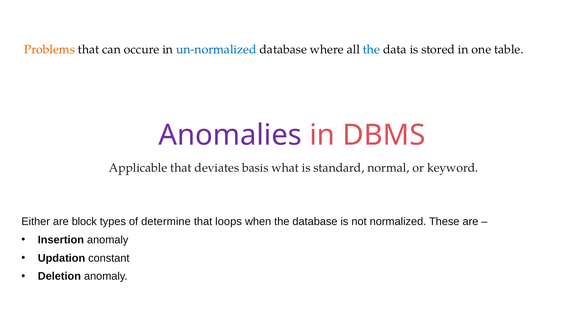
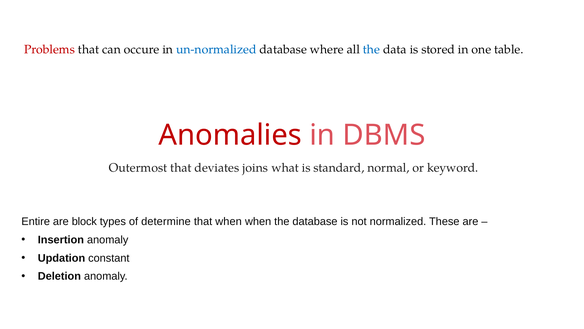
Problems colour: orange -> red (49, 50)
Anomalies colour: purple -> red (230, 135)
Applicable: Applicable -> Outermost (138, 168)
basis: basis -> joins (255, 168)
Either: Either -> Entire (36, 221)
that loops: loops -> when (229, 221)
